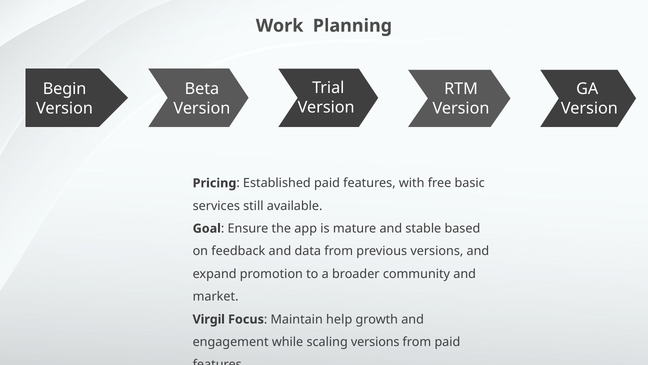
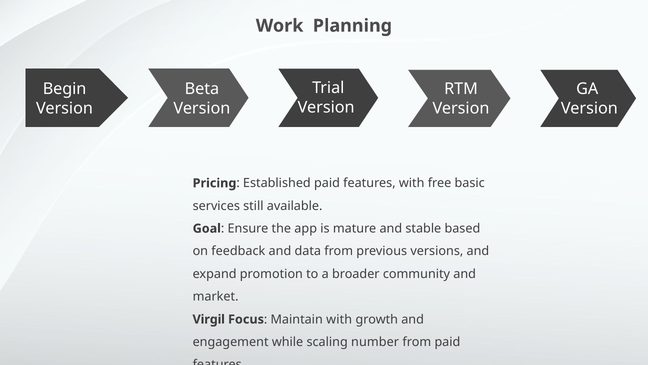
Maintain help: help -> with (339, 319)
scaling versions: versions -> number (375, 342)
